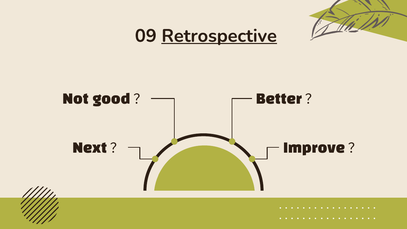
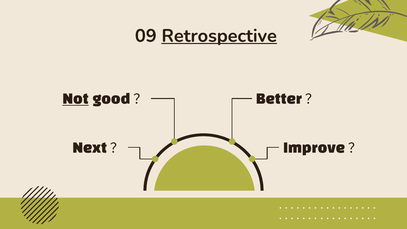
Not underline: none -> present (76, 99)
